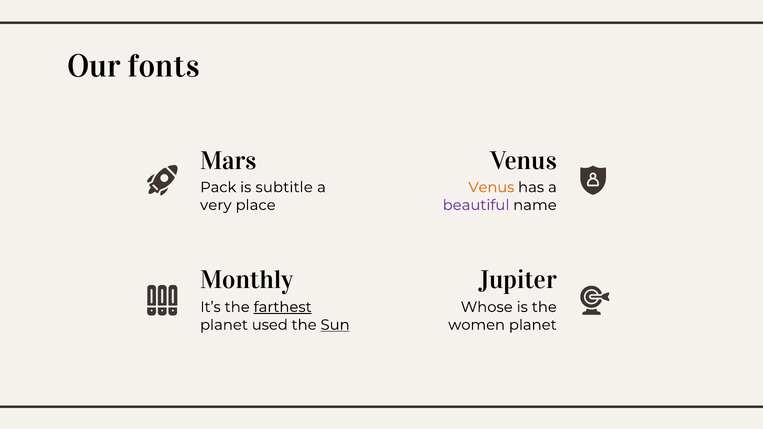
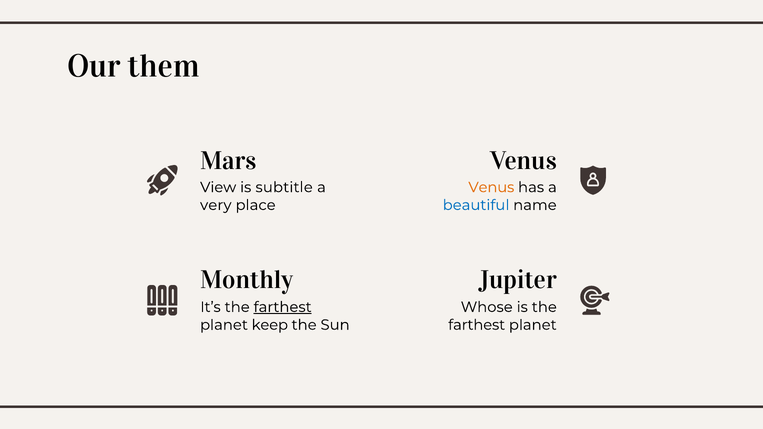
fonts: fonts -> them (164, 66)
Pack: Pack -> View (218, 187)
beautiful colour: purple -> blue (476, 205)
used: used -> keep (270, 325)
Sun underline: present -> none (335, 325)
women: women -> farthest (477, 325)
